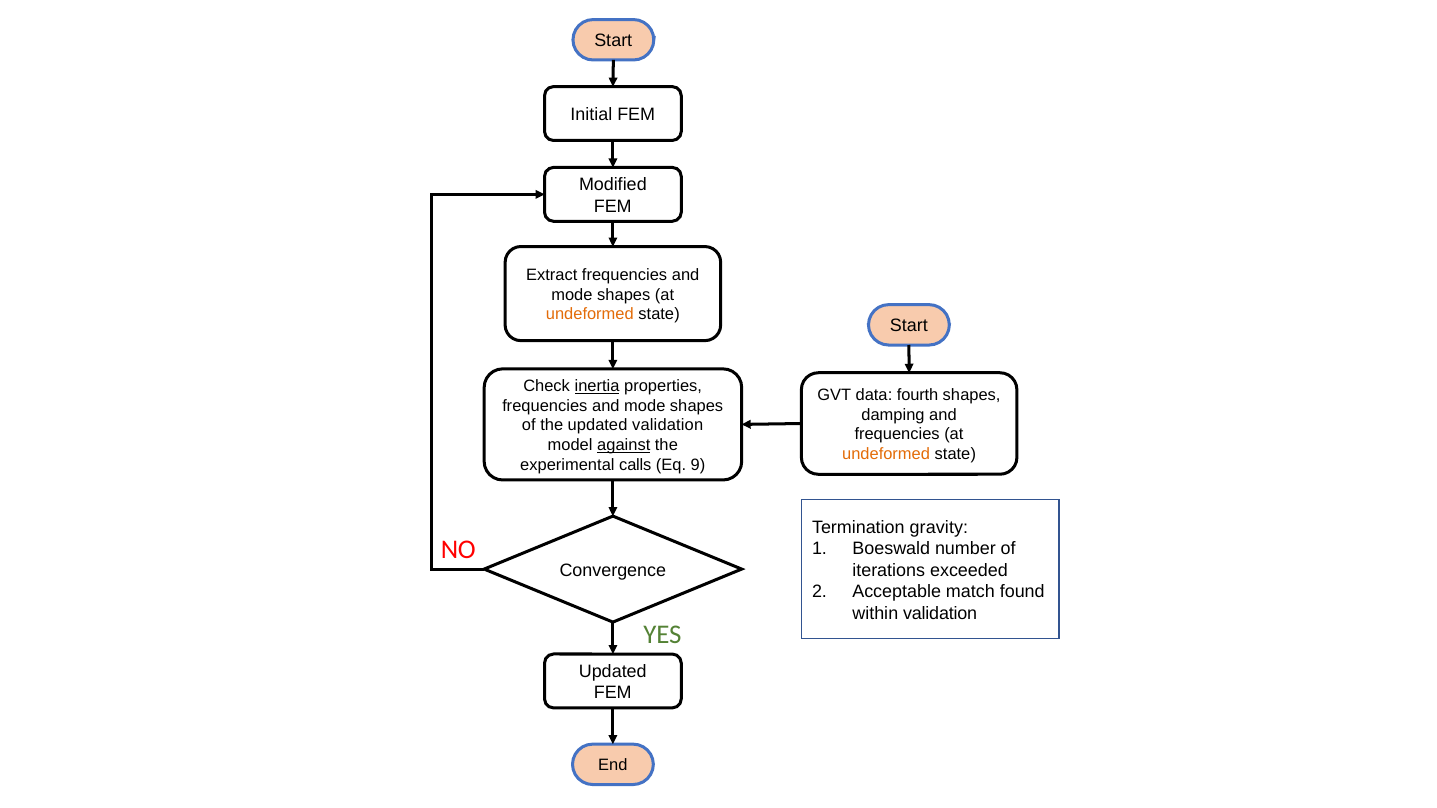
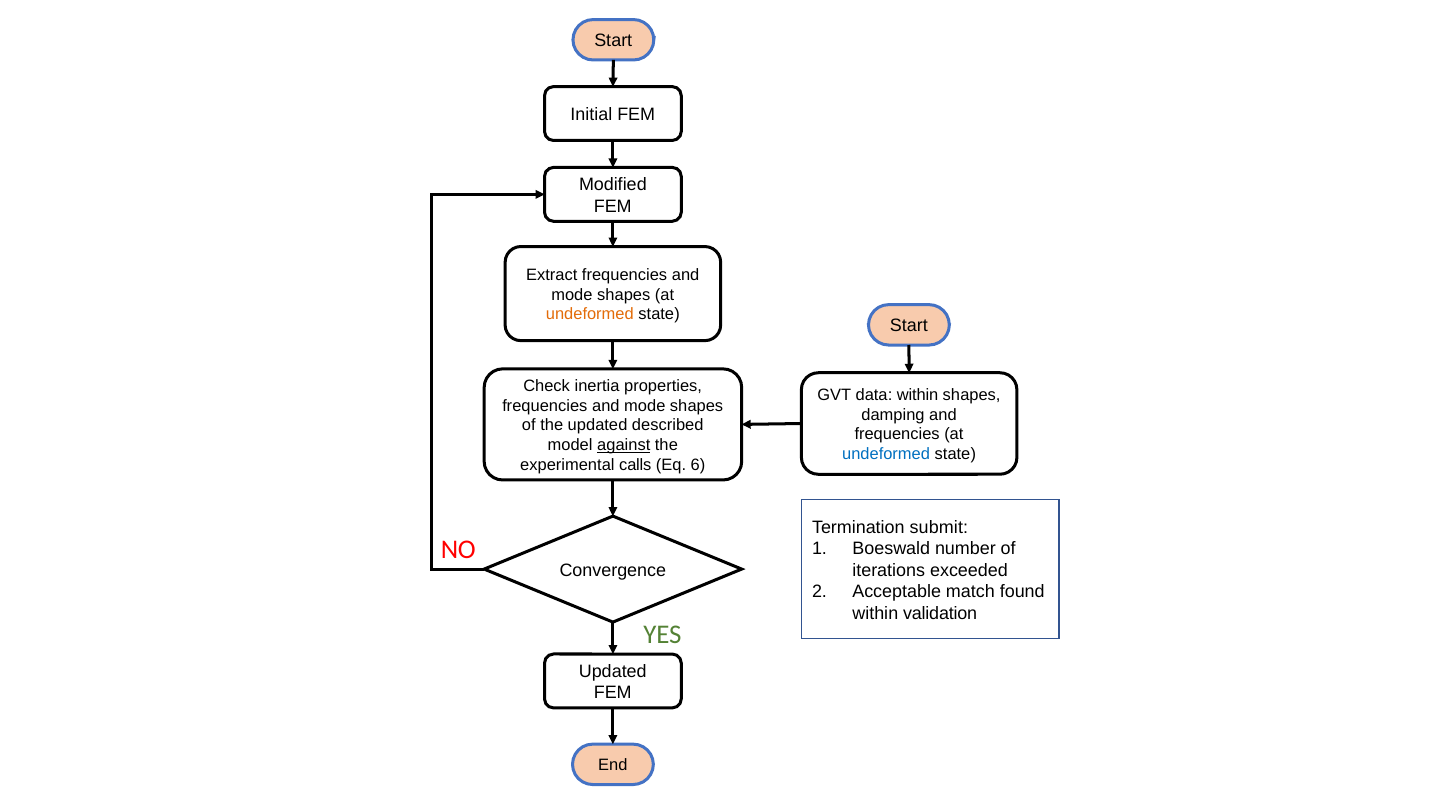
inertia underline: present -> none (597, 386)
data fourth: fourth -> within (918, 395)
updated validation: validation -> described (668, 426)
undeformed colour: orange -> blue (886, 454)
9: 9 -> 6 (698, 465)
gravity: gravity -> submit (939, 527)
